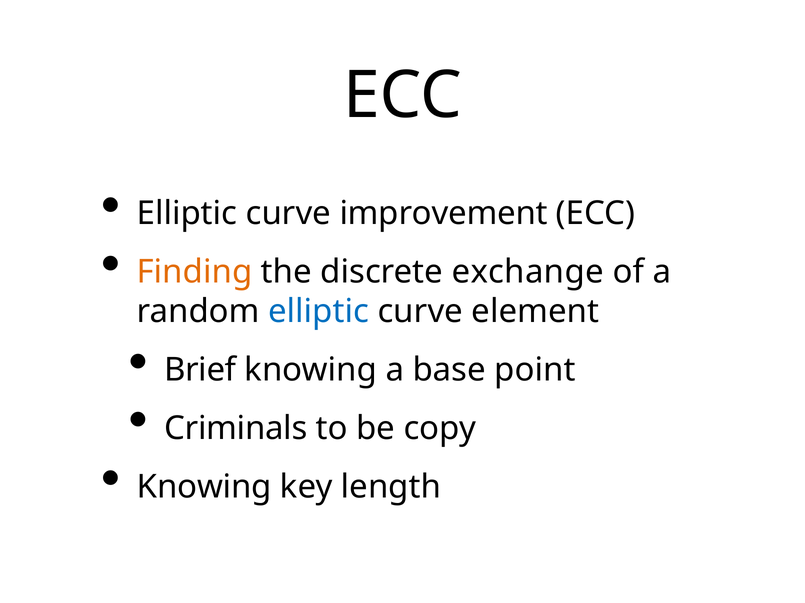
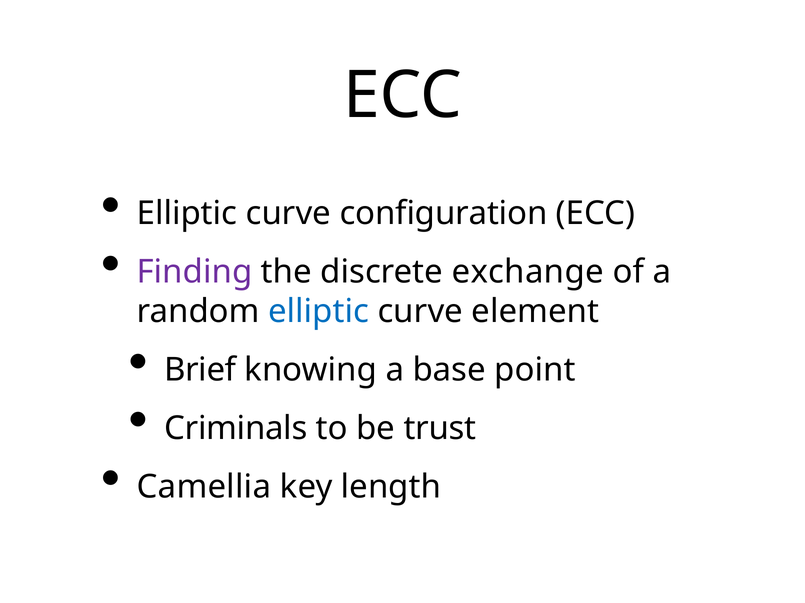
improvement: improvement -> configuration (444, 214)
Finding colour: orange -> purple (195, 272)
copy: copy -> trust (440, 429)
Knowing: Knowing -> Camellia (204, 487)
